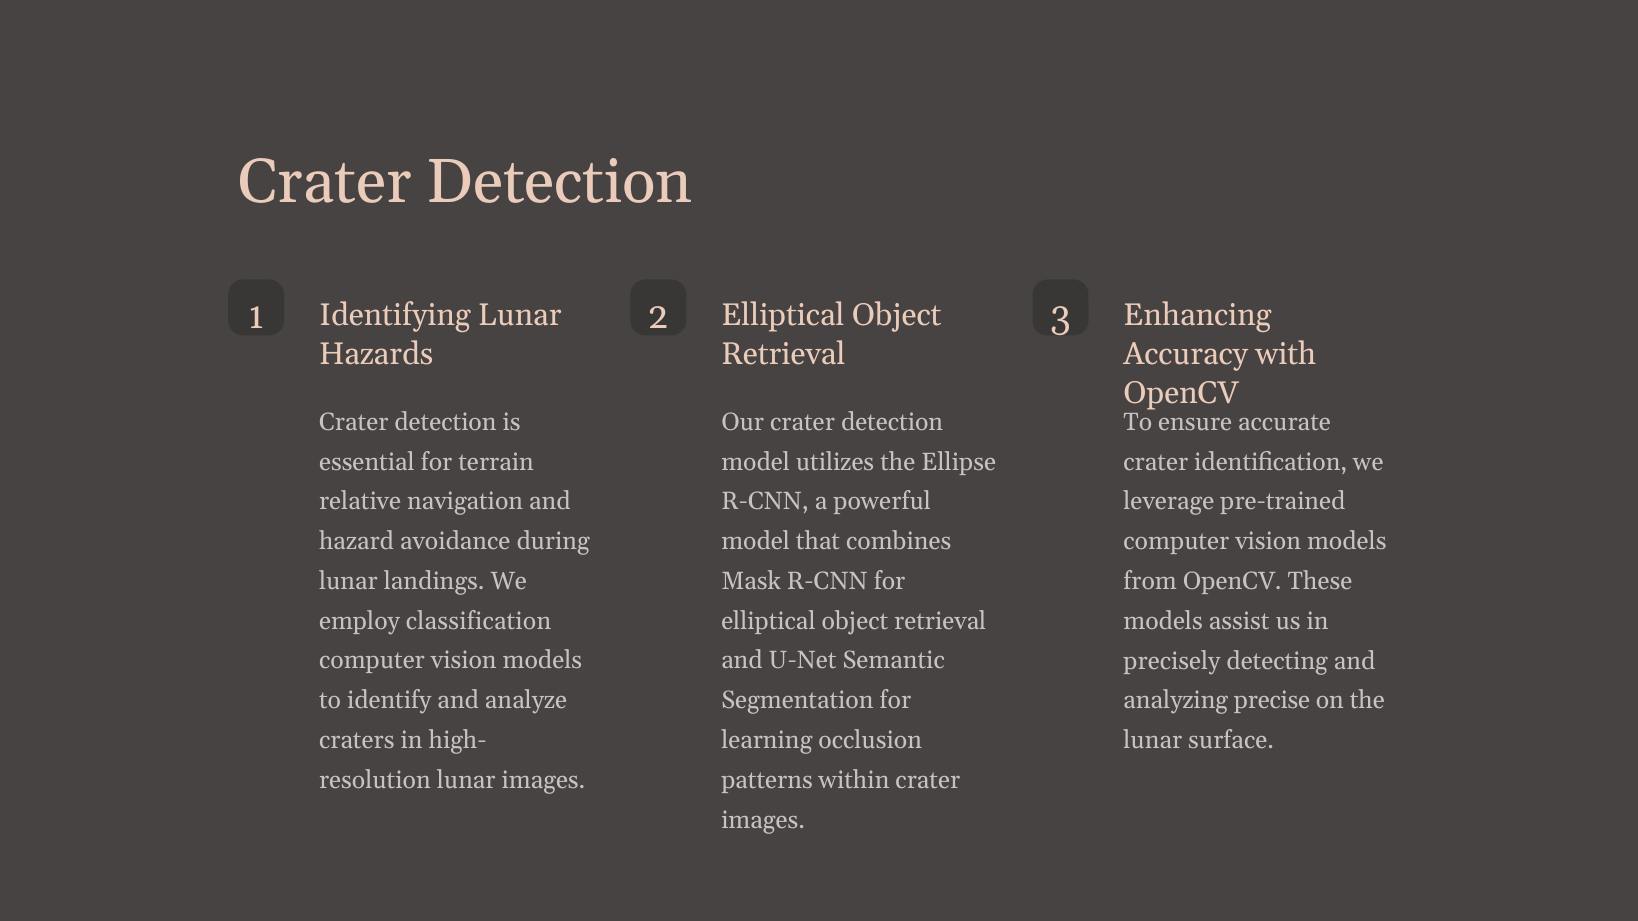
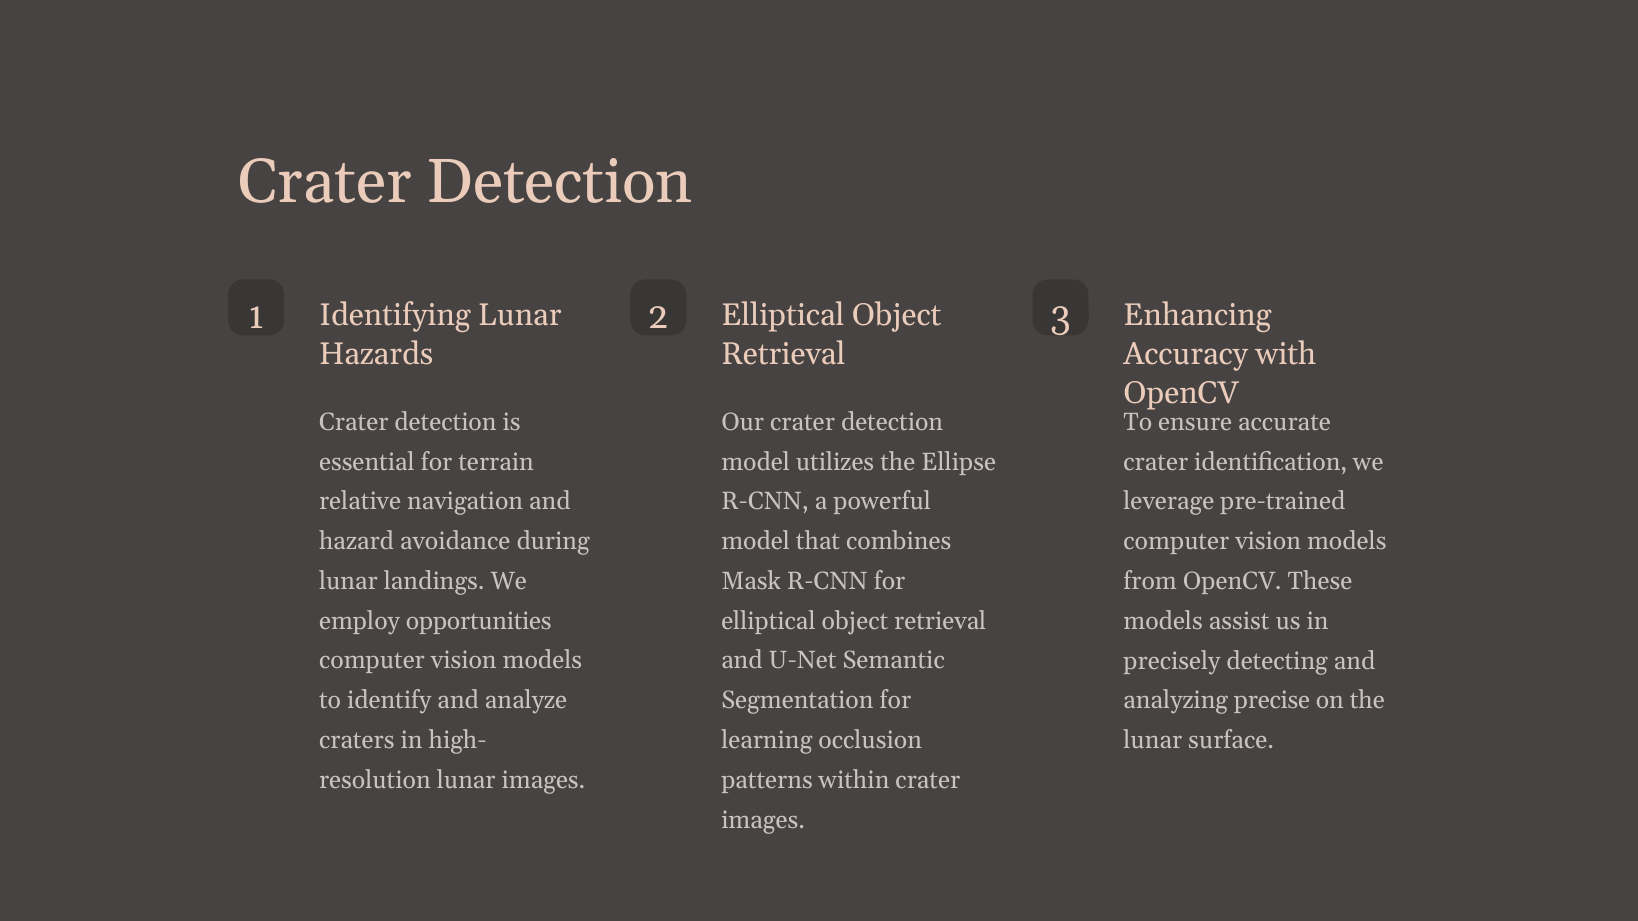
classification: classification -> opportunities (479, 621)
